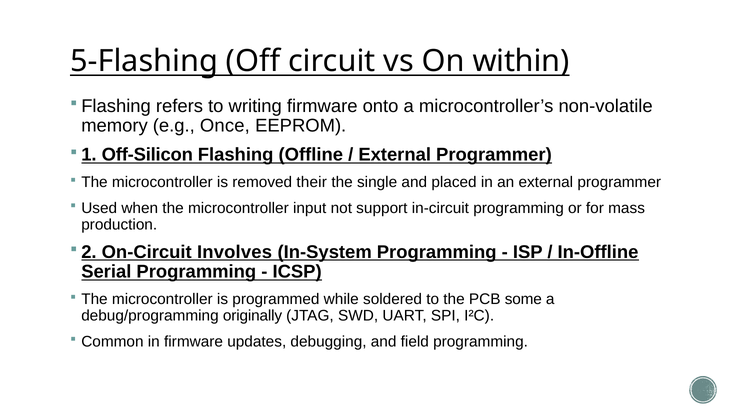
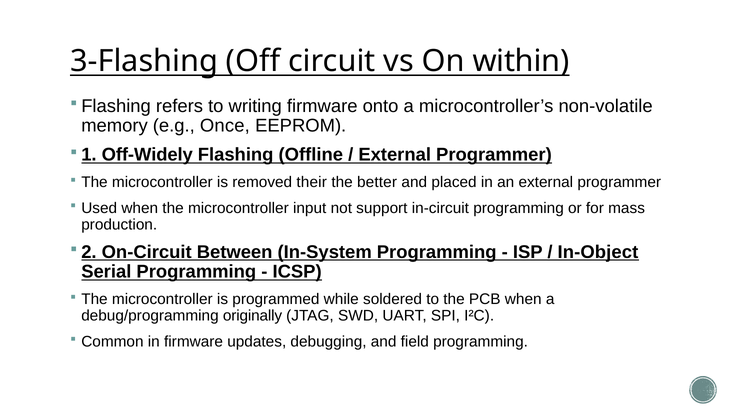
5-Flashing: 5-Flashing -> 3-Flashing (144, 61)
Off-Silicon: Off-Silicon -> Off-Widely (147, 155)
single: single -> better (377, 183)
Involves: Involves -> Between (235, 252)
In-Offline: In-Offline -> In-Object (598, 252)
PCB some: some -> when (523, 300)
